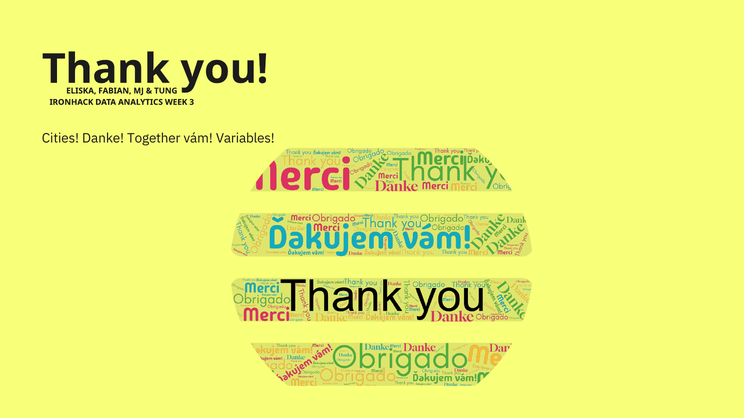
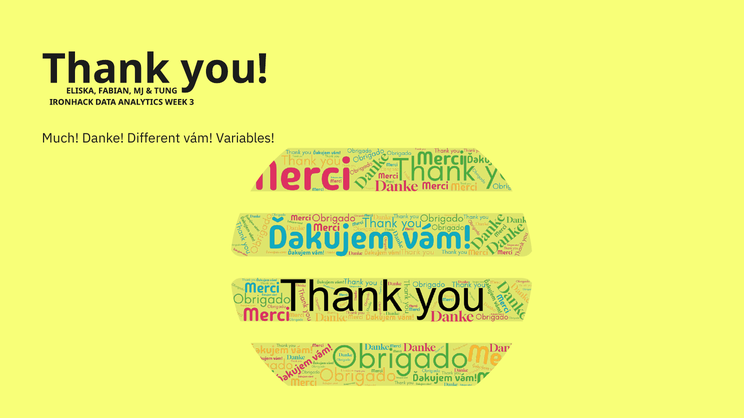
Cities: Cities -> Much (60, 139)
Together: Together -> Different (154, 139)
